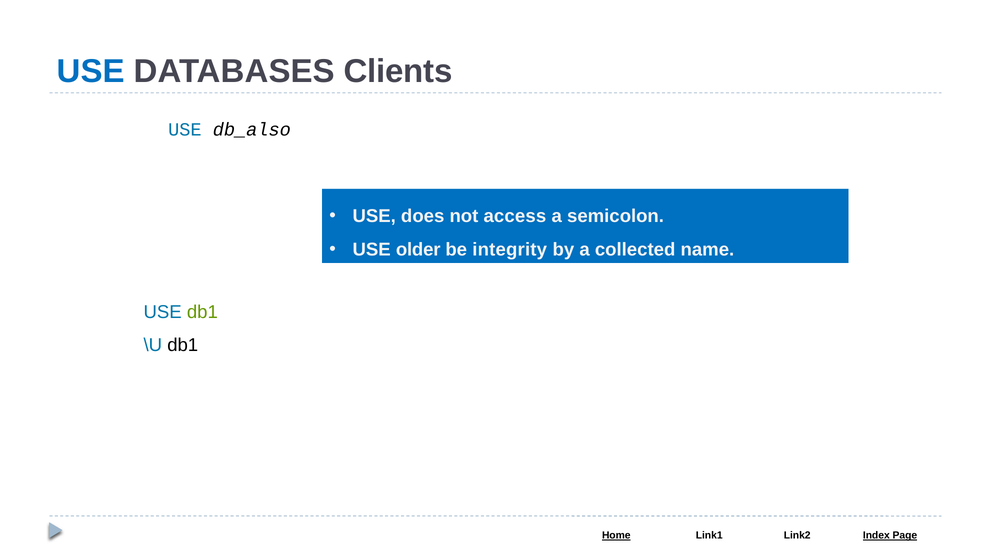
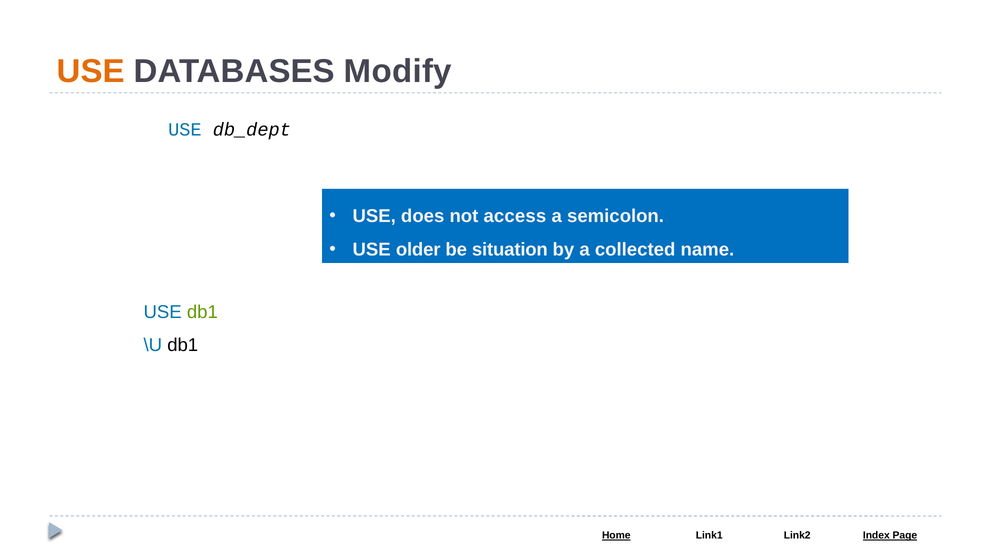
USE colour: blue -> orange (91, 71)
Clients: Clients -> Modify (398, 71)
db_also: db_also -> db_dept (252, 130)
integrity: integrity -> situation (510, 250)
